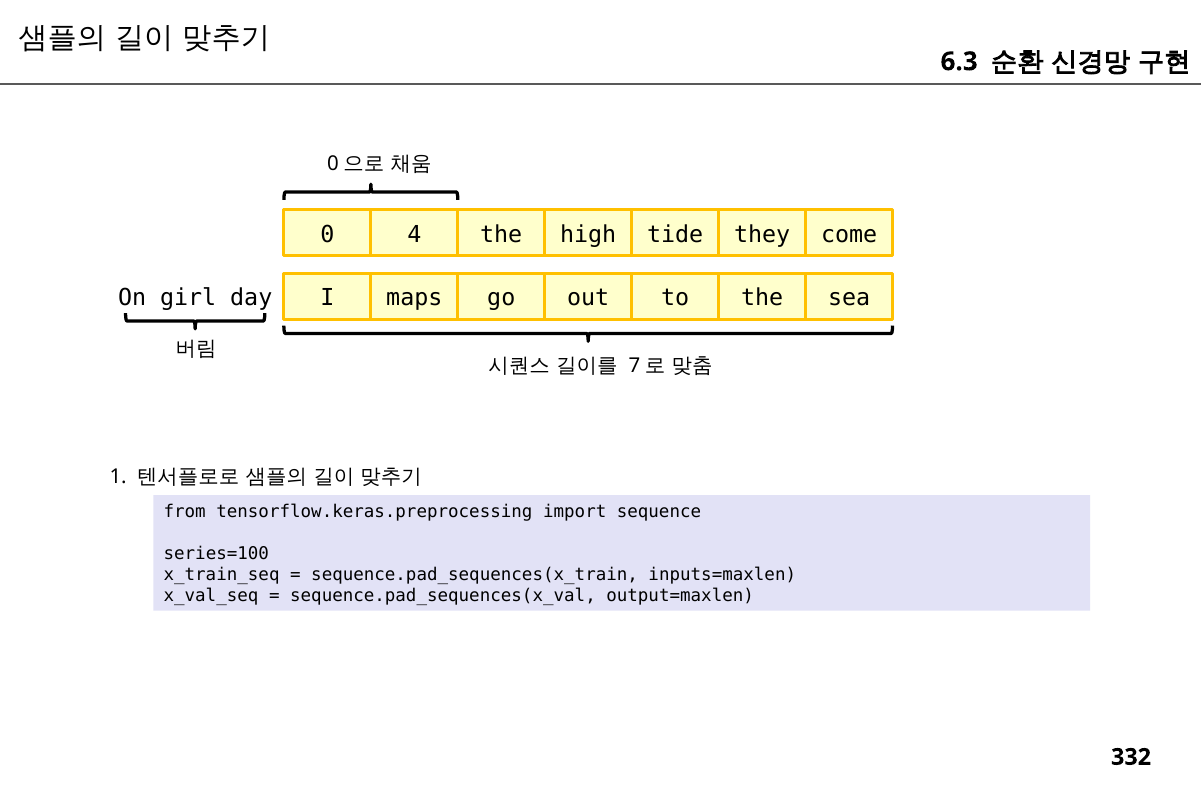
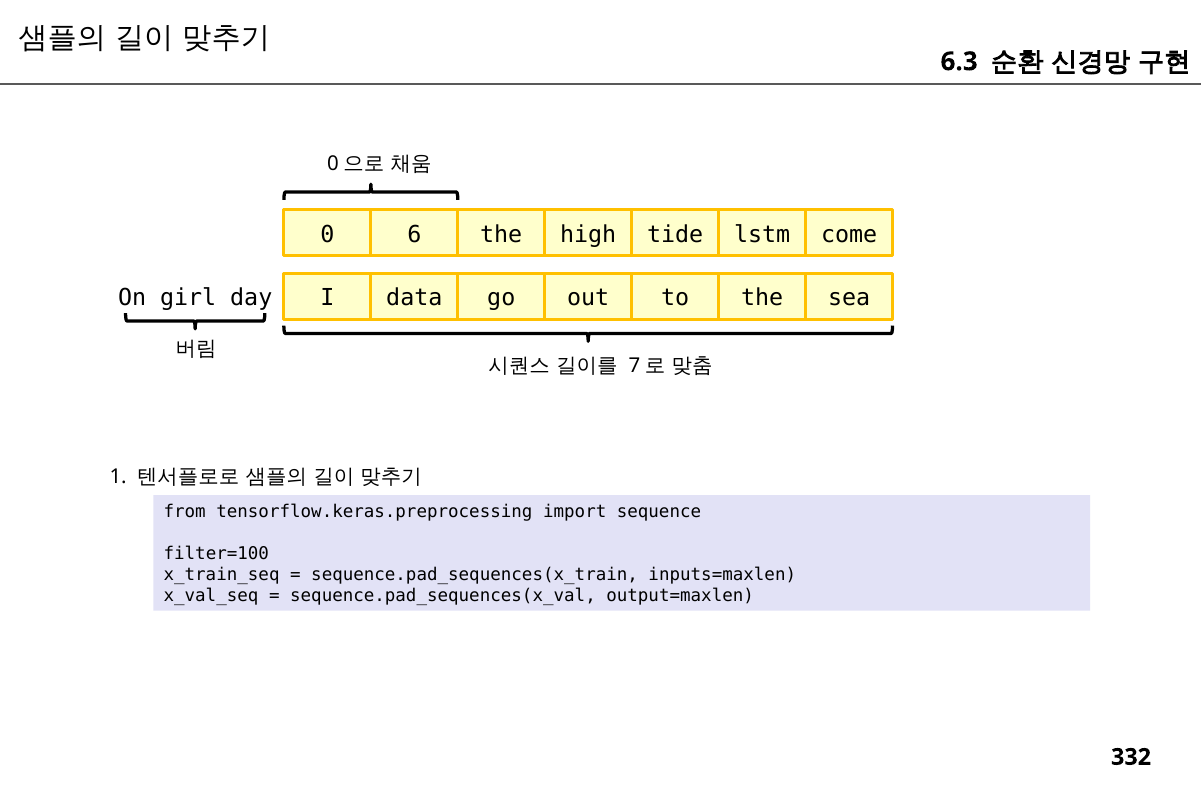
4: 4 -> 6 (414, 234)
they: they -> lstm (762, 234)
maps: maps -> data (414, 298)
series=100: series=100 -> filter=100 (216, 554)
